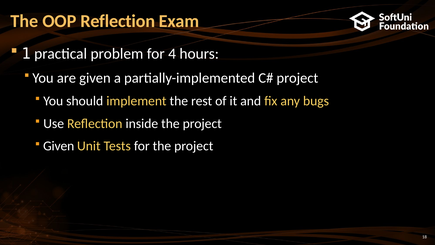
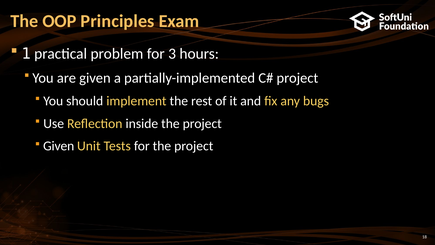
OOP Reflection: Reflection -> Principles (118, 21)
4: 4 -> 3 (172, 54)
